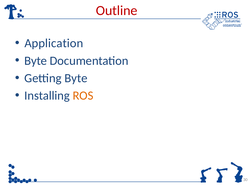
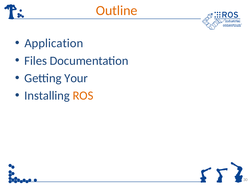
Outline colour: red -> orange (117, 11)
Byte: Byte -> Files (36, 61)
Getting Byte: Byte -> Your (76, 78)
